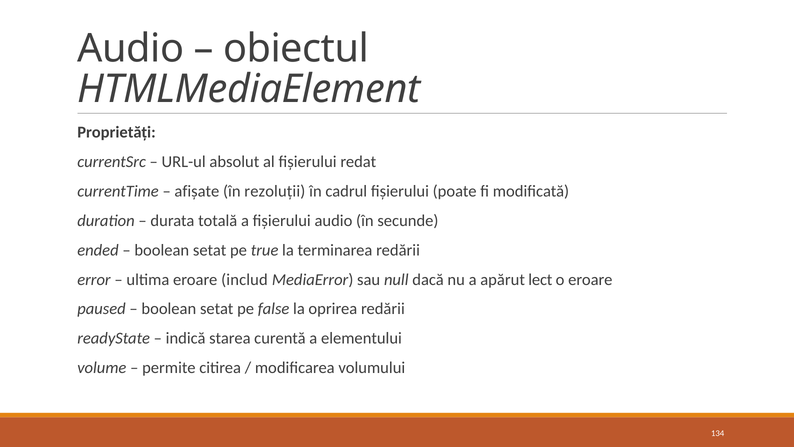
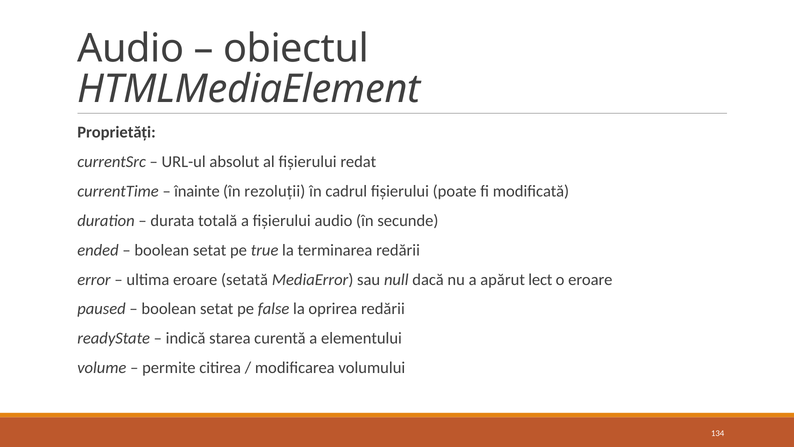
afișate: afișate -> înainte (197, 191)
includ: includ -> setată (245, 279)
